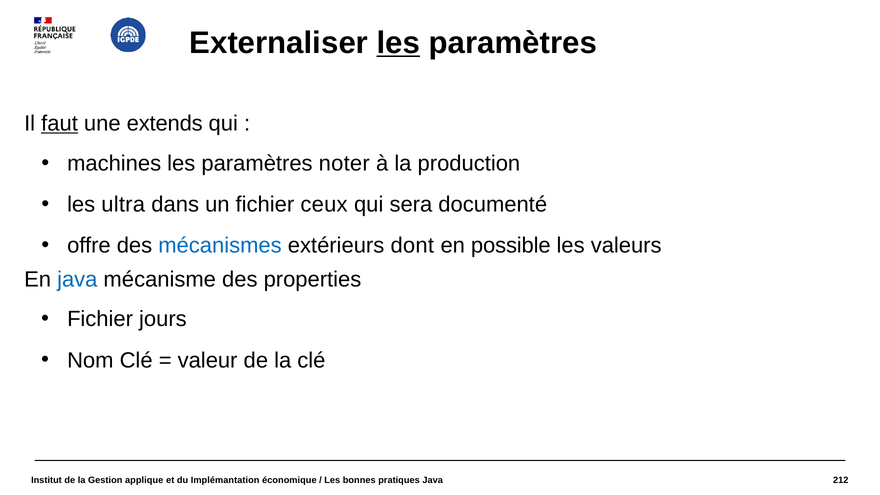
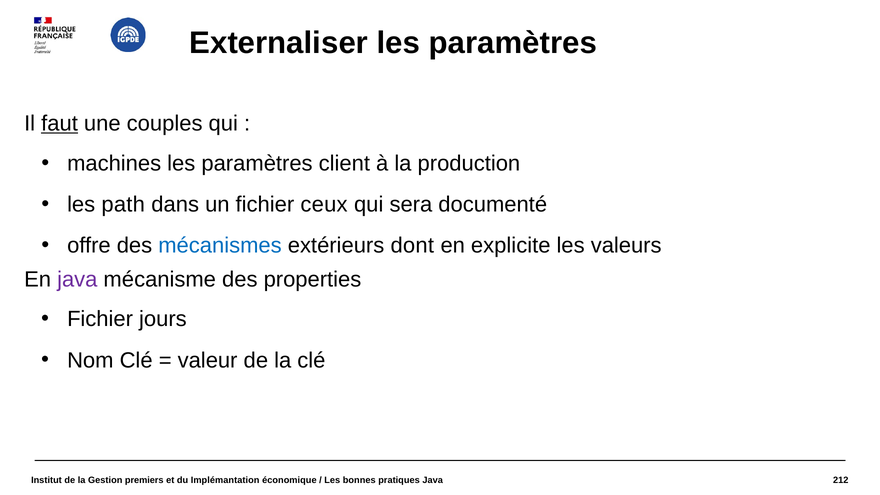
les underline: present -> none (398, 43)
extends: extends -> couples (165, 124)
noter: noter -> client (344, 163)
ultra: ultra -> path (123, 205)
possible: possible -> explicite (511, 246)
java colour: blue -> purple (77, 279)
applique: applique -> premiers (144, 480)
